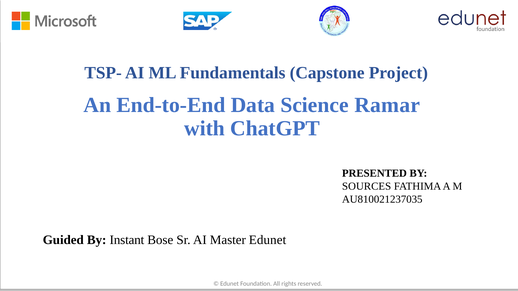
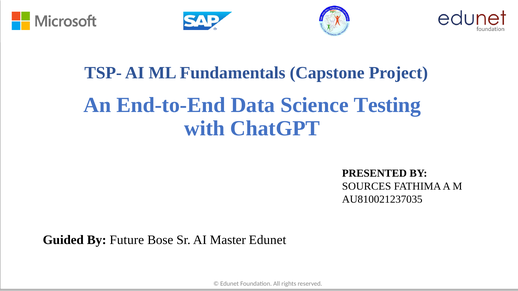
Ramar: Ramar -> Testing (387, 105)
Instant: Instant -> Future (127, 240)
